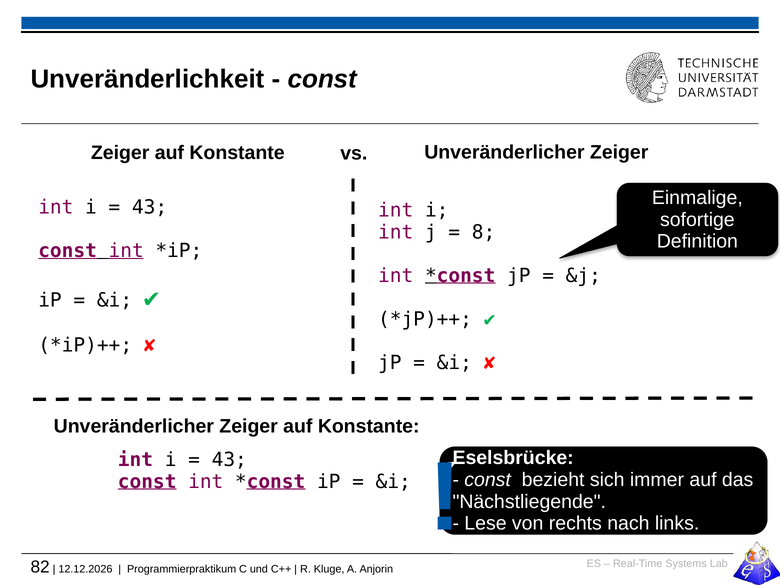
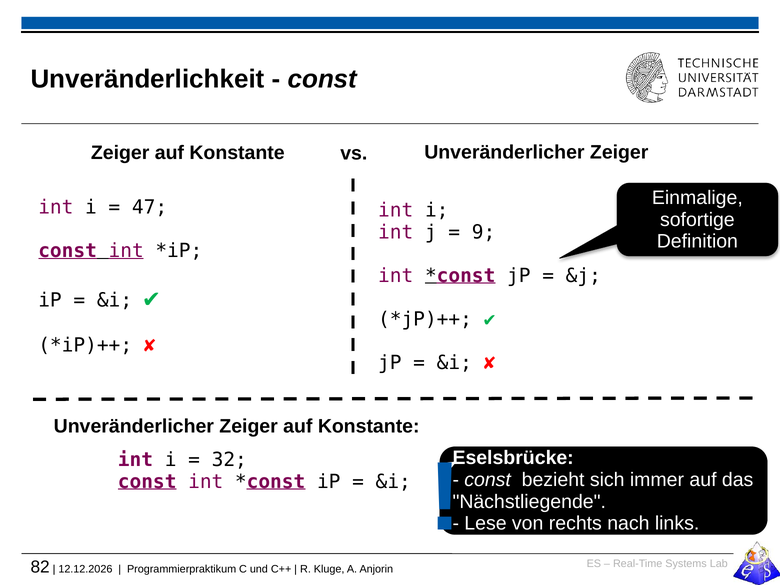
43: 43 -> 47 (150, 208)
8: 8 -> 9 (484, 232)
43: 43 -> 32 (229, 460)
